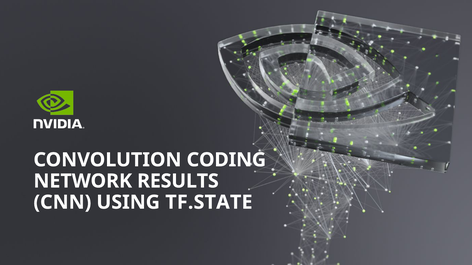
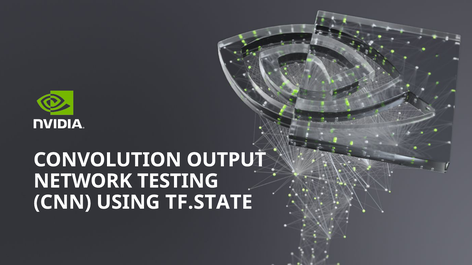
CODING: CODING -> OUTPUT (226, 160)
RESULTS: RESULTS -> TESTING (178, 181)
